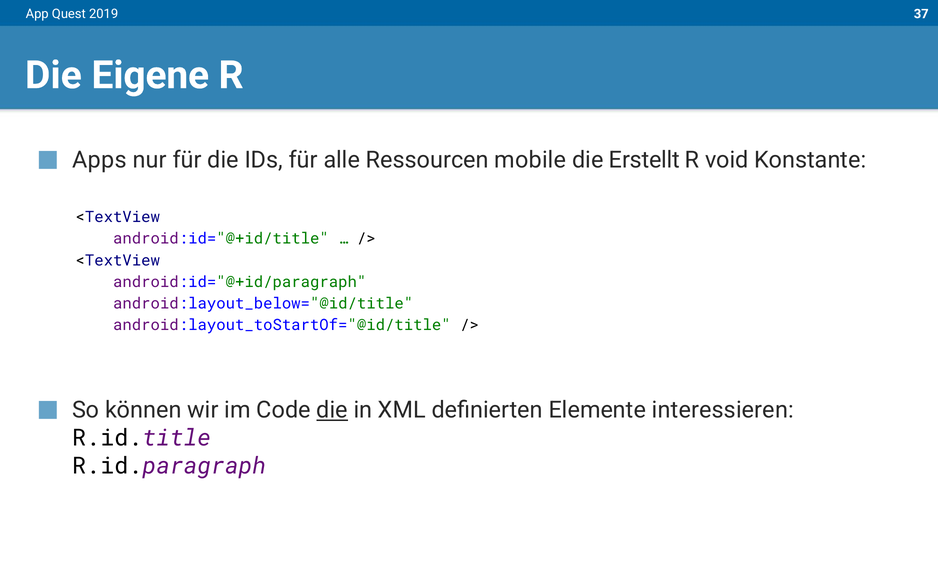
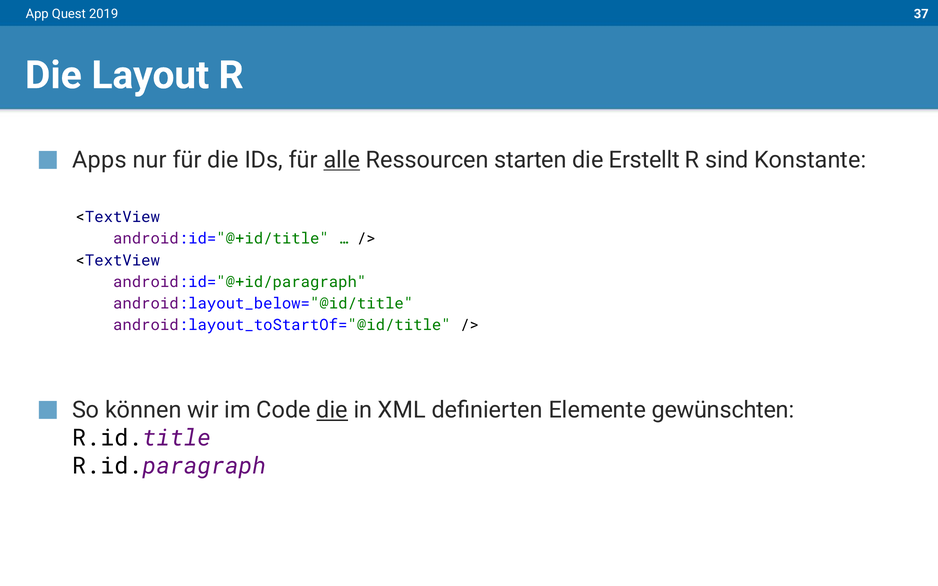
Eigene: Eigene -> Layout (150, 75)
alle underline: none -> present (342, 160)
mobile: mobile -> starten (531, 160)
void: void -> sind (727, 160)
interessieren: interessieren -> gewünschten (723, 410)
